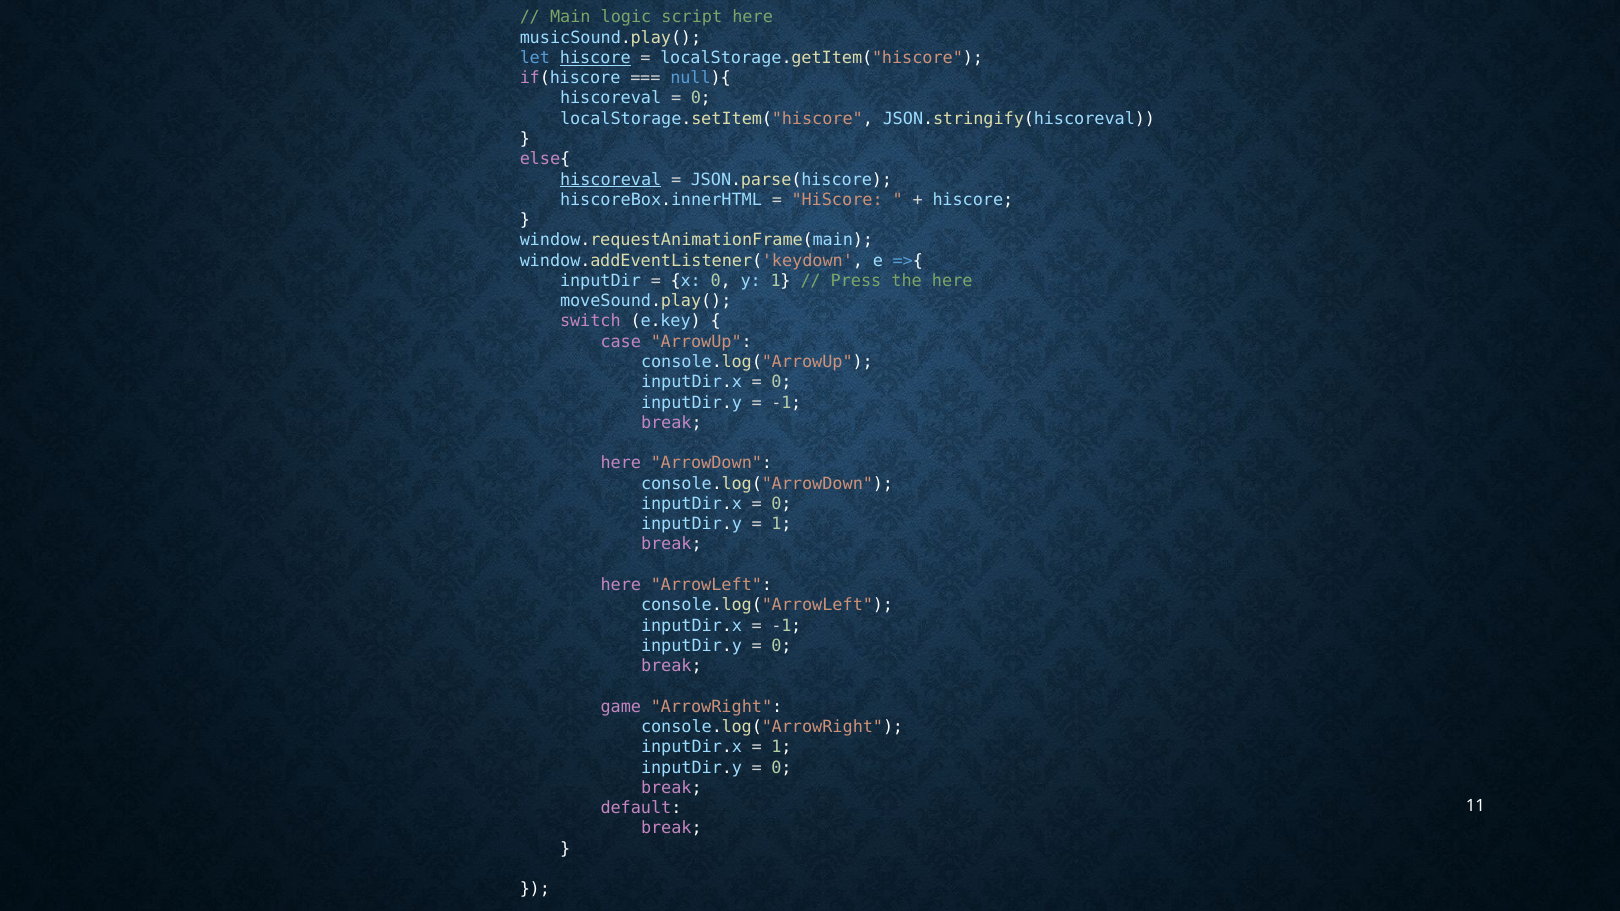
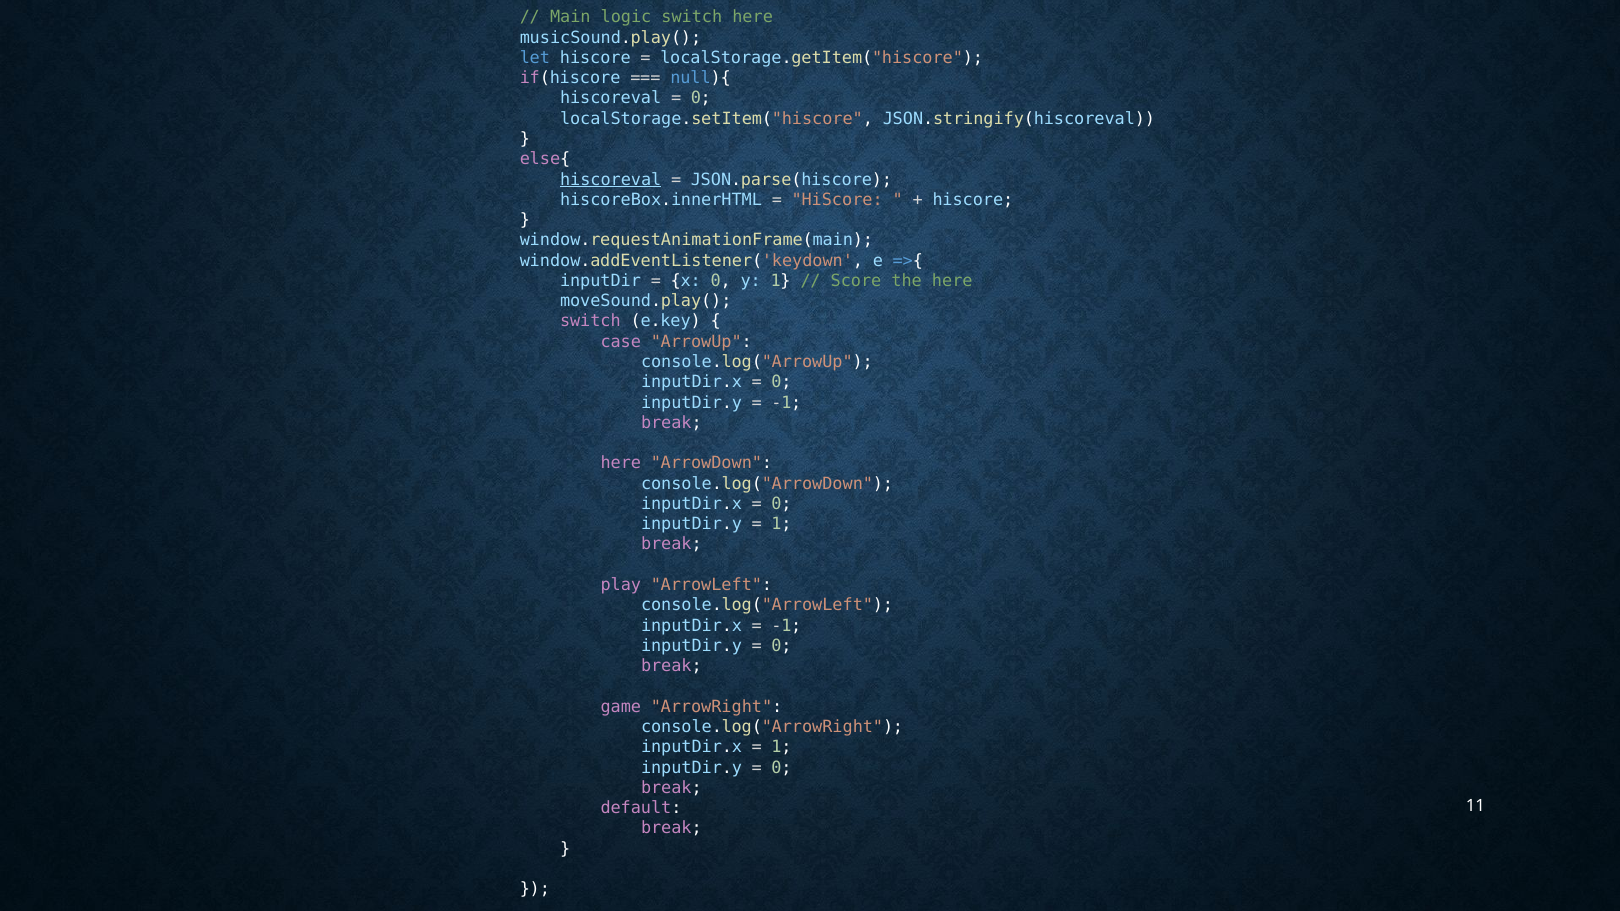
logic script: script -> switch (692, 17)
hiscore underline: present -> none (595, 58)
Press: Press -> Score (856, 281)
here: here -> play (621, 585)
